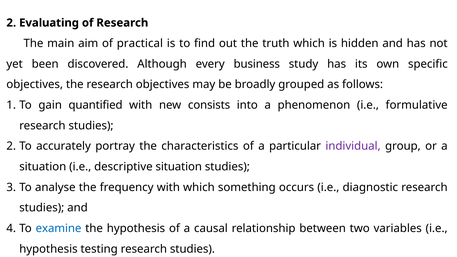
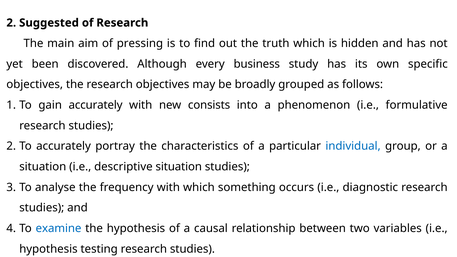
Evaluating: Evaluating -> Suggested (49, 23)
practical: practical -> pressing (140, 43)
gain quantified: quantified -> accurately (96, 105)
individual colour: purple -> blue (353, 146)
